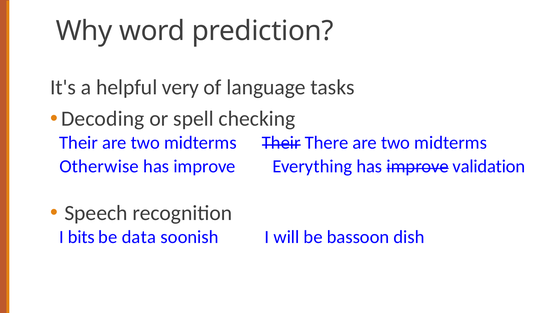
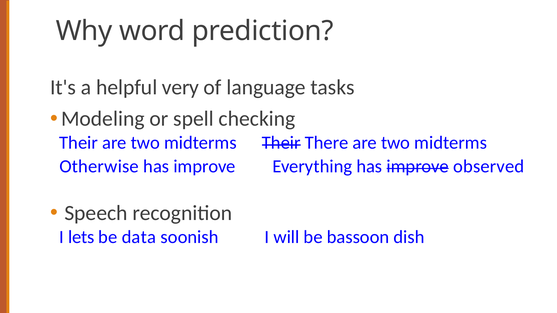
Decoding: Decoding -> Modeling (103, 119)
validation: validation -> observed (489, 167)
bits: bits -> lets (81, 237)
